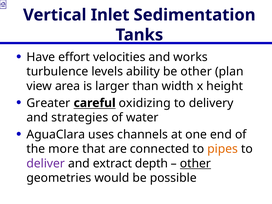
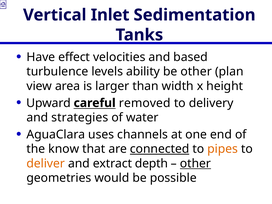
effort: effort -> effect (74, 57)
works: works -> based (191, 57)
Greater: Greater -> Upward (49, 103)
oxidizing: oxidizing -> removed (145, 103)
more: more -> know (64, 149)
connected underline: none -> present (160, 149)
deliver colour: purple -> orange (46, 163)
